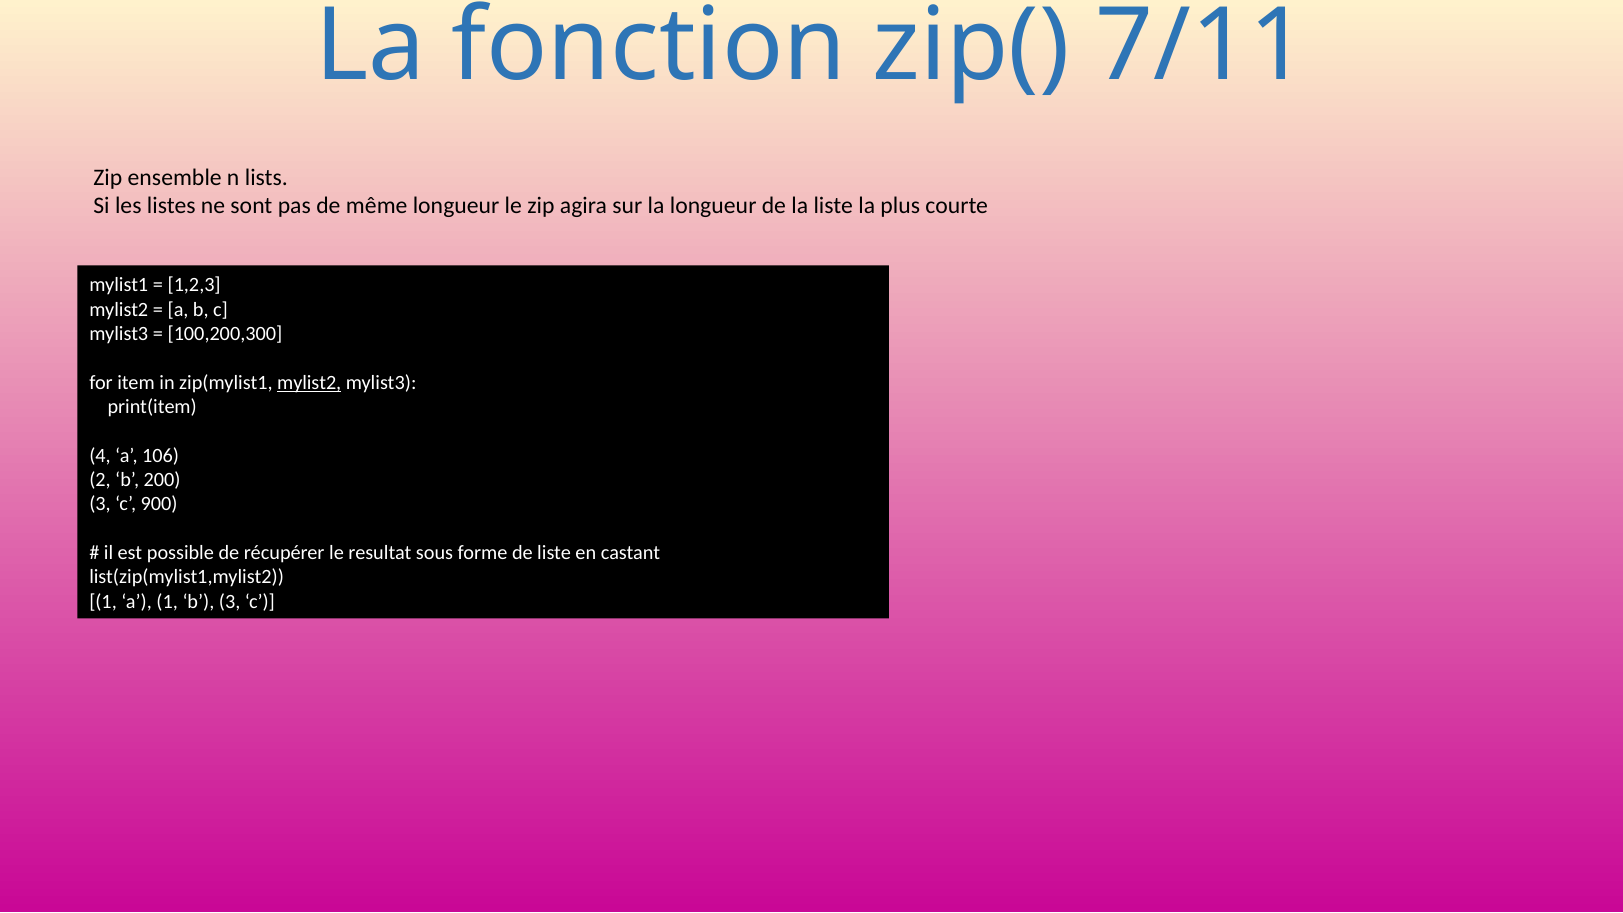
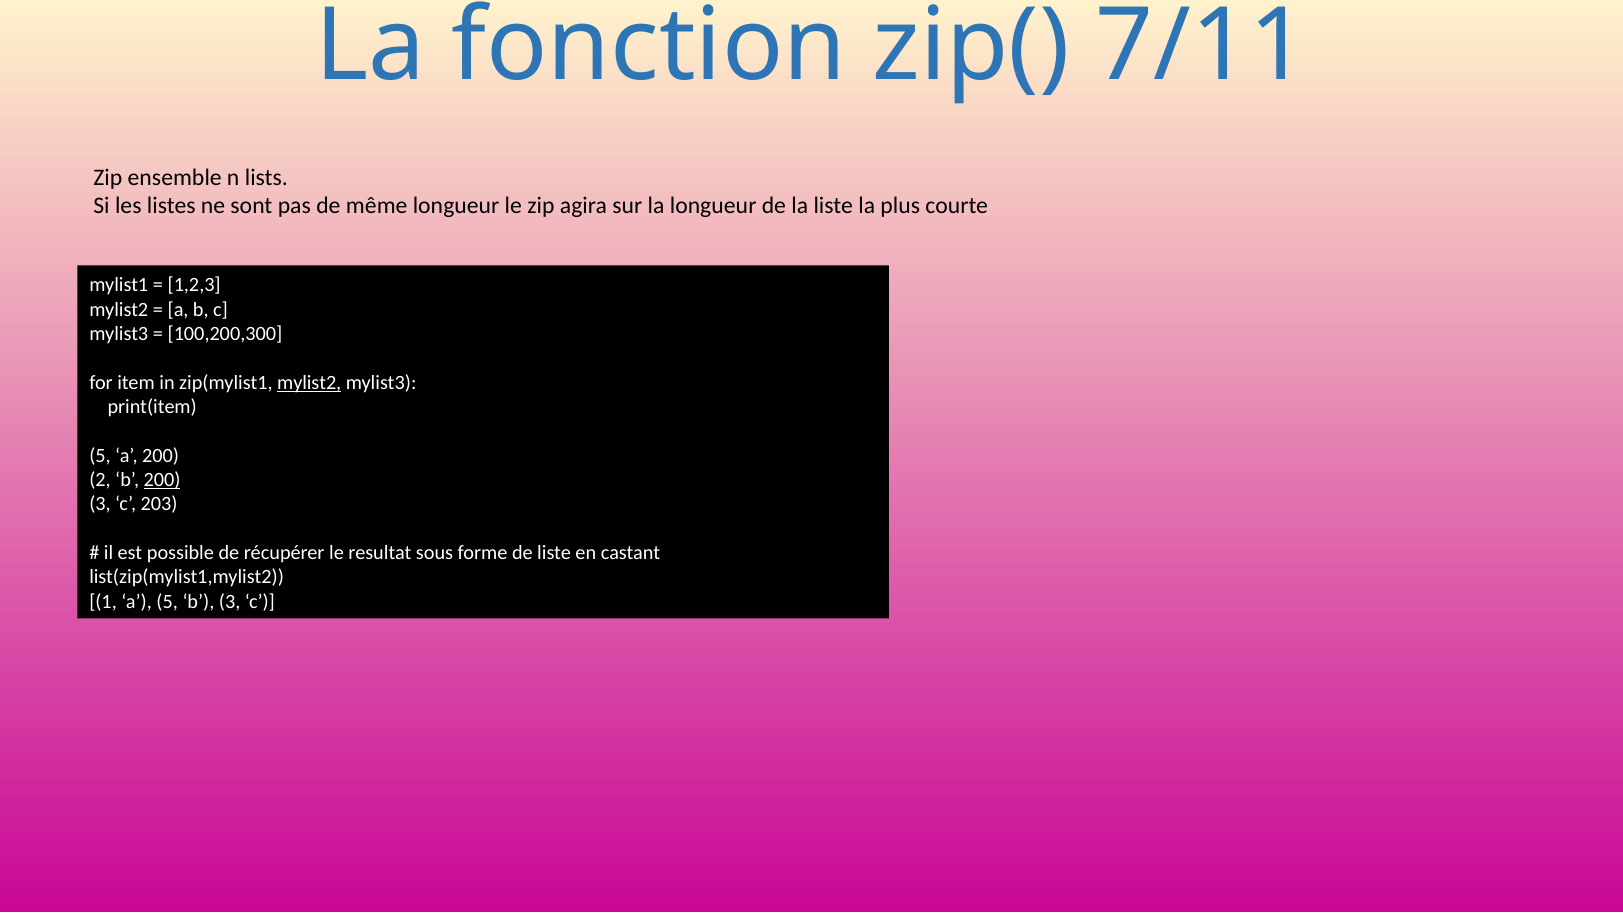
4: 4 -> 5 (100, 455)
a 106: 106 -> 200 (161, 455)
200 underline: none -> present (162, 480)
900: 900 -> 203 (159, 504)
a 1: 1 -> 5 (167, 601)
